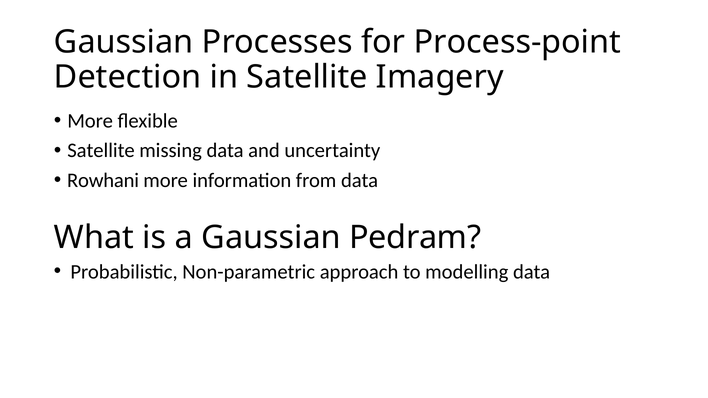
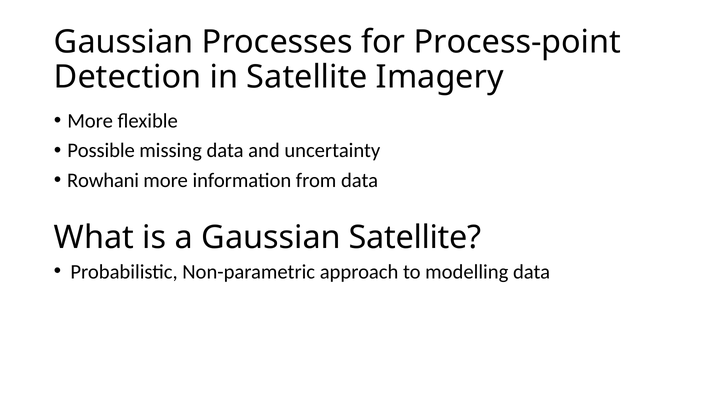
Satellite: Satellite -> Possible (101, 151)
Gaussian Pedram: Pedram -> Satellite (415, 238)
